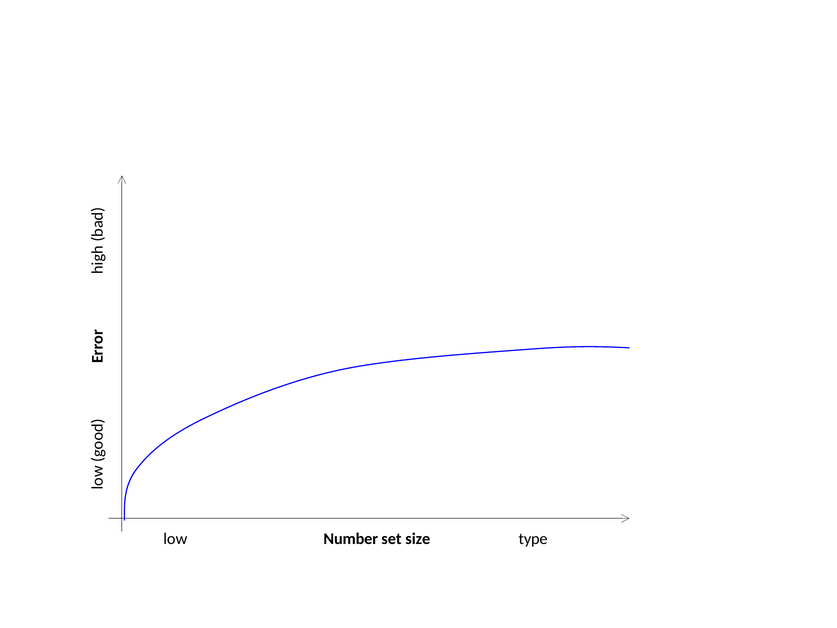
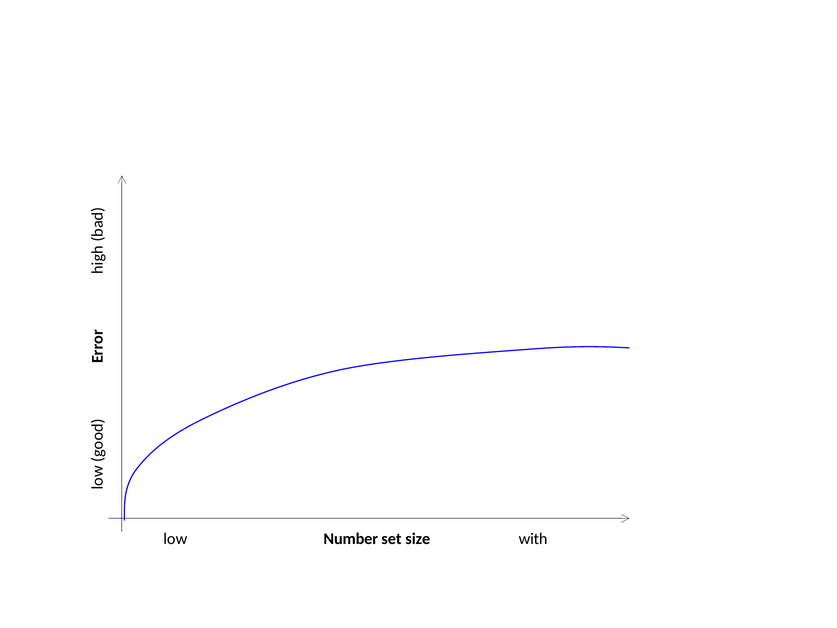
type: type -> with (533, 538)
